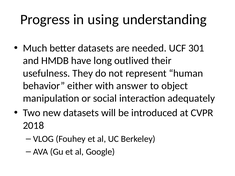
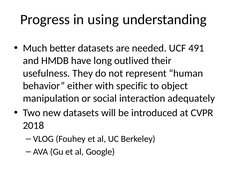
301: 301 -> 491 (196, 48)
answer: answer -> specific (132, 86)
